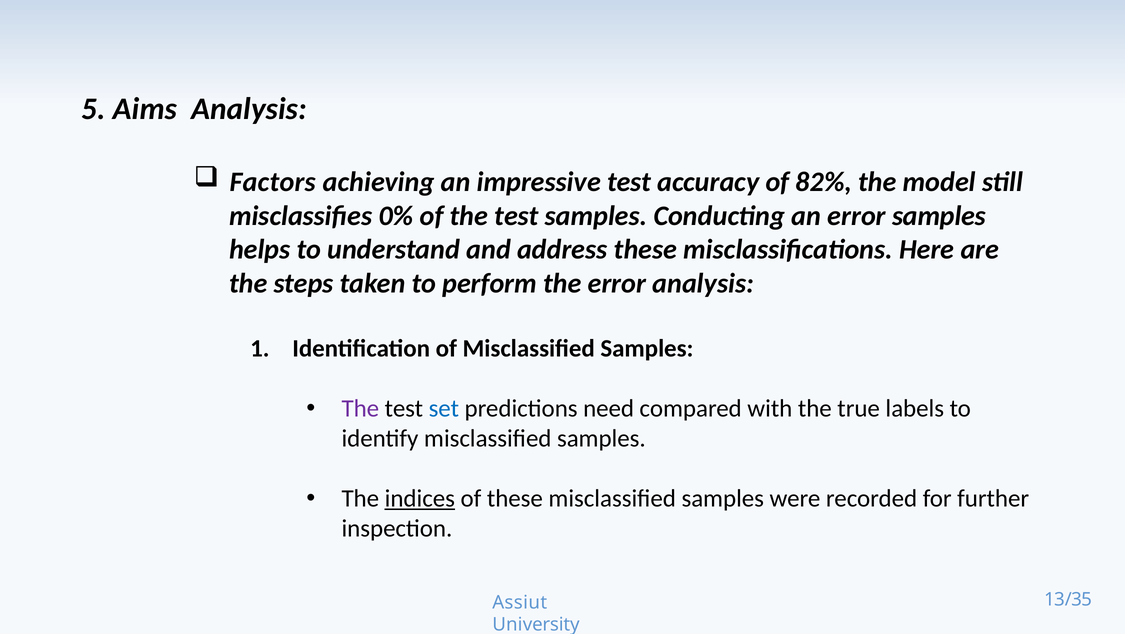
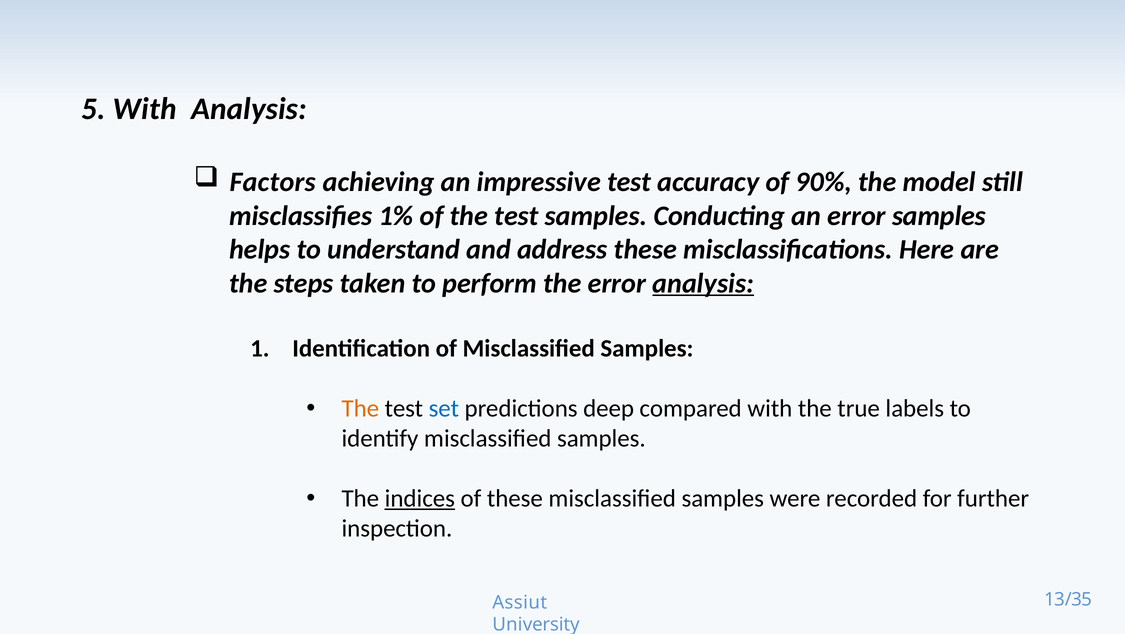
5 Aims: Aims -> With (145, 109)
82%: 82% -> 90% (824, 182)
0%: 0% -> 1% (396, 216)
analysis underline: none -> present (703, 283)
The colour: purple -> orange (360, 408)
need: need -> deep (609, 408)
